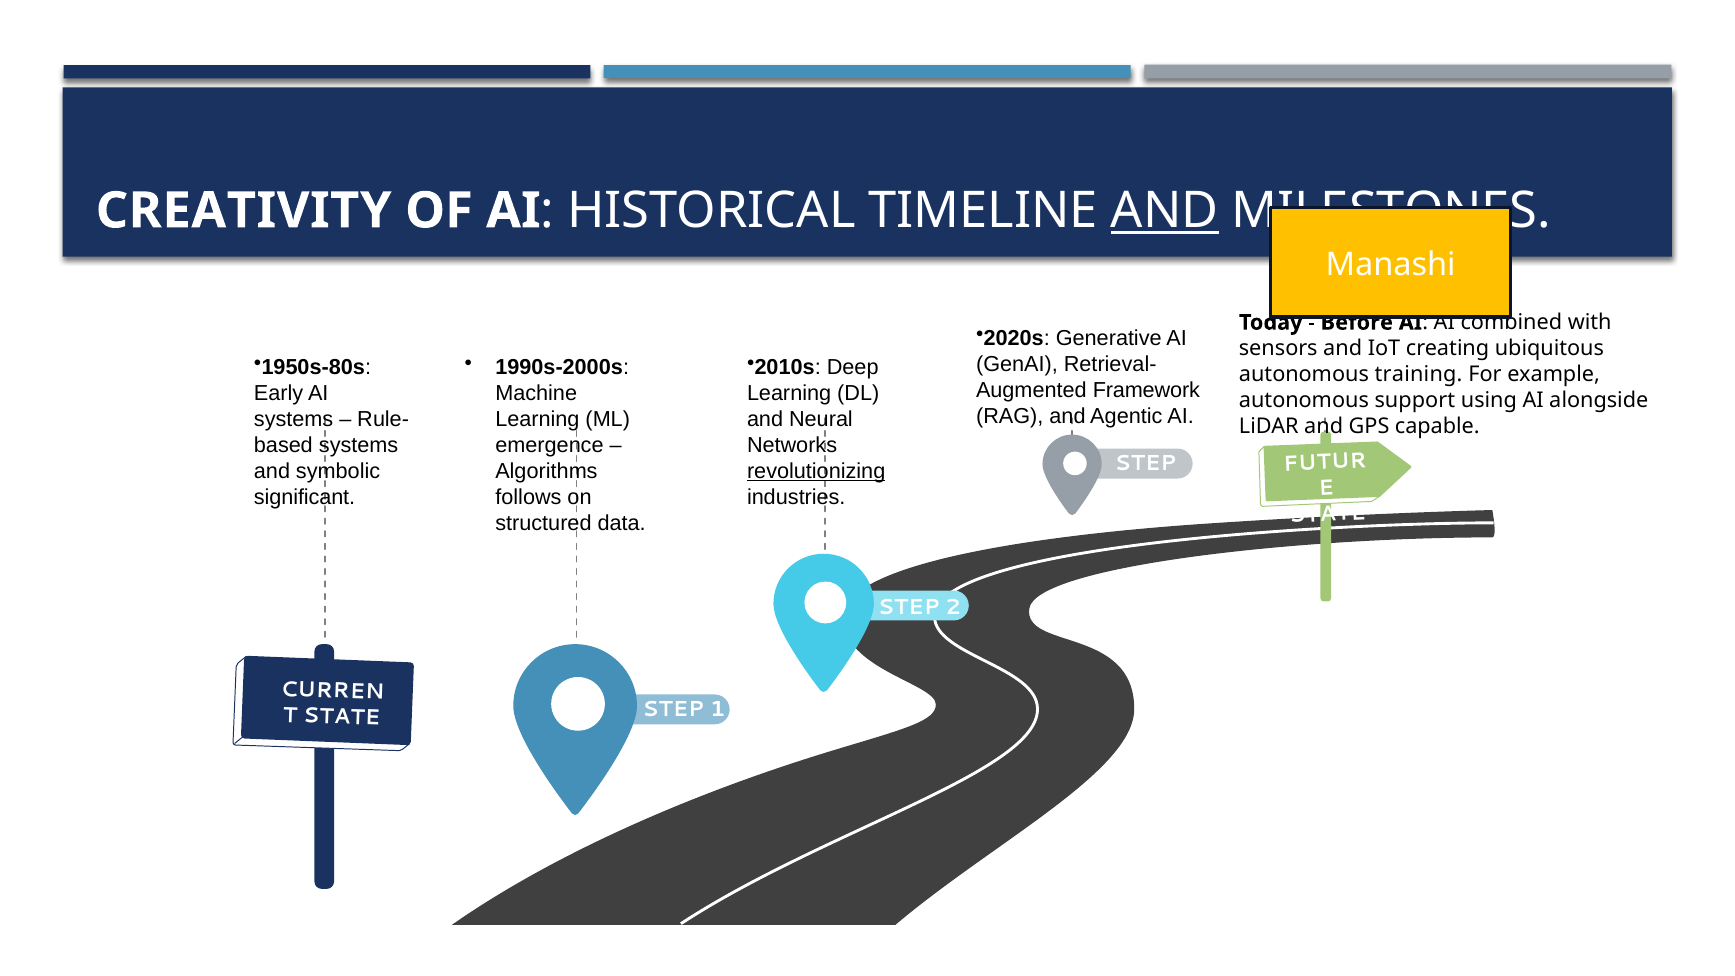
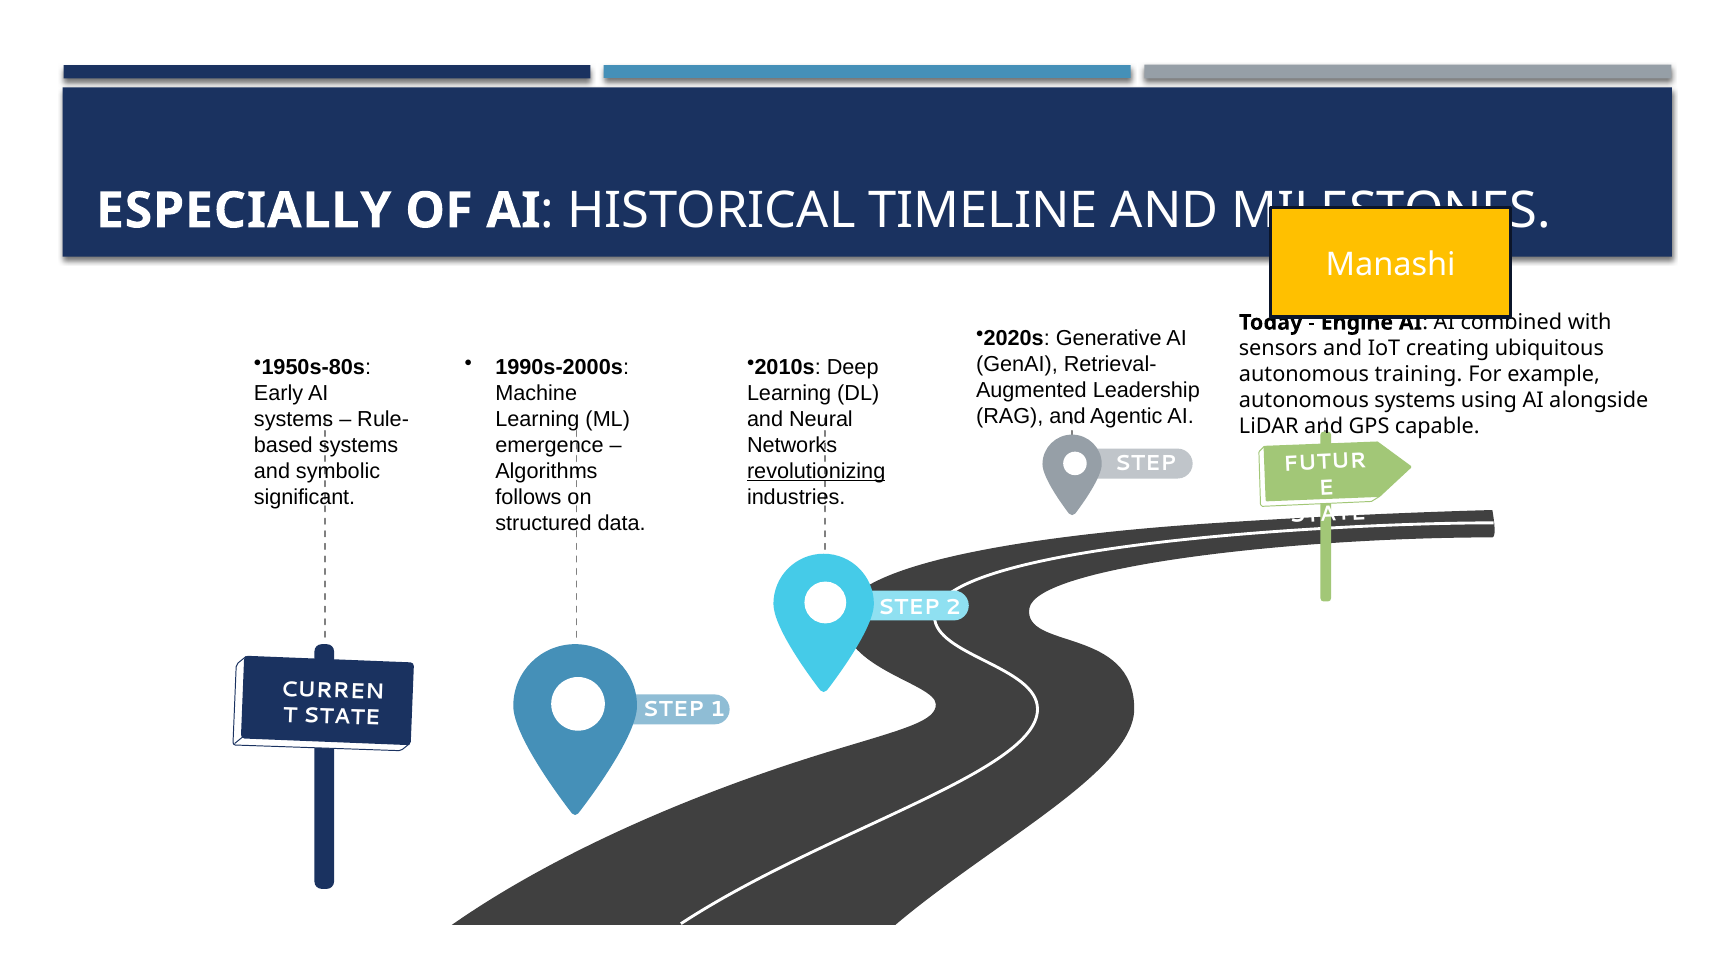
CREATIVITY: CREATIVITY -> ESPECIALLY (244, 211)
AND underline: present -> none (1165, 211)
Before: Before -> Engine (1357, 323)
Framework: Framework -> Leadership (1146, 390)
autonomous support: support -> systems (1415, 401)
